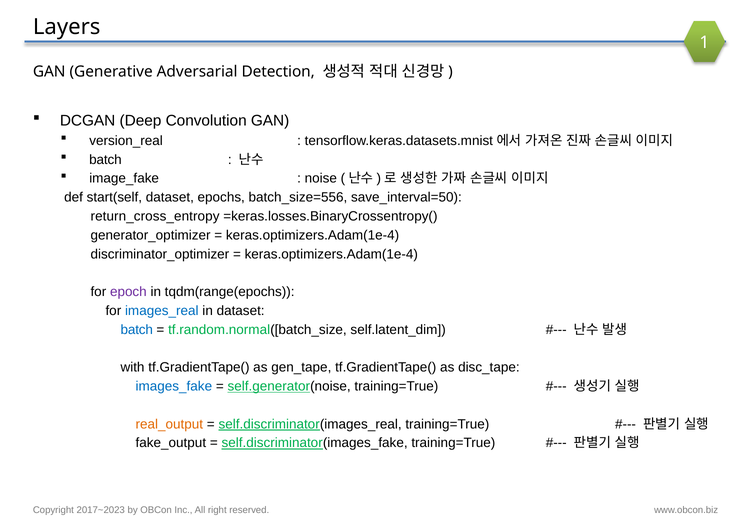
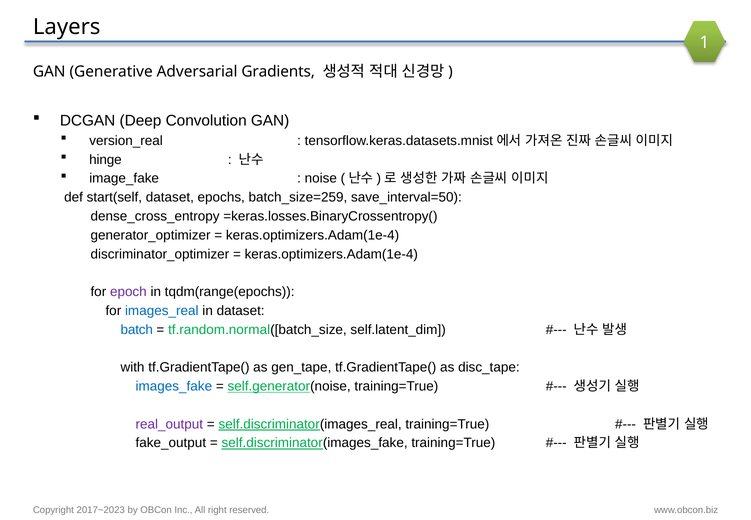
Detection: Detection -> Gradients (278, 72)
batch: batch -> hinge (105, 160)
batch_size=556: batch_size=556 -> batch_size=259 (298, 197)
return_cross_entropy: return_cross_entropy -> dense_cross_entropy (155, 216)
real_output colour: orange -> purple (169, 424)
